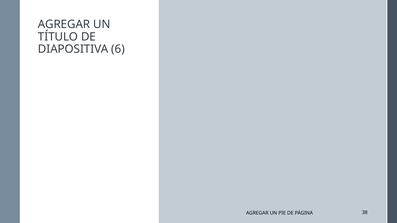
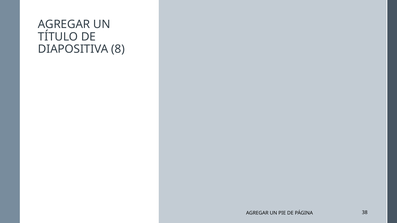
6: 6 -> 8 (118, 49)
